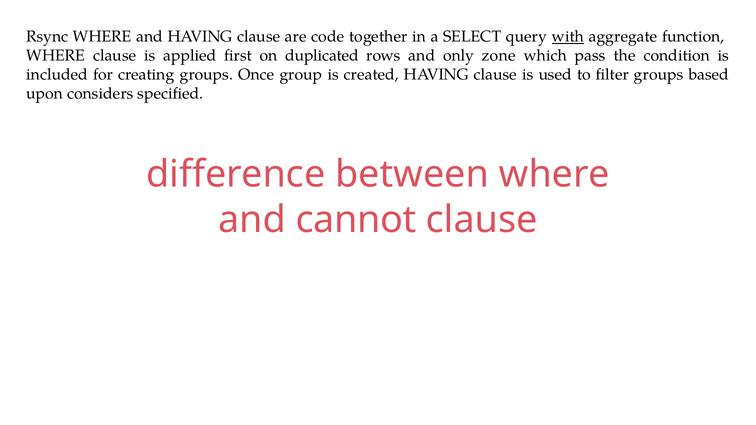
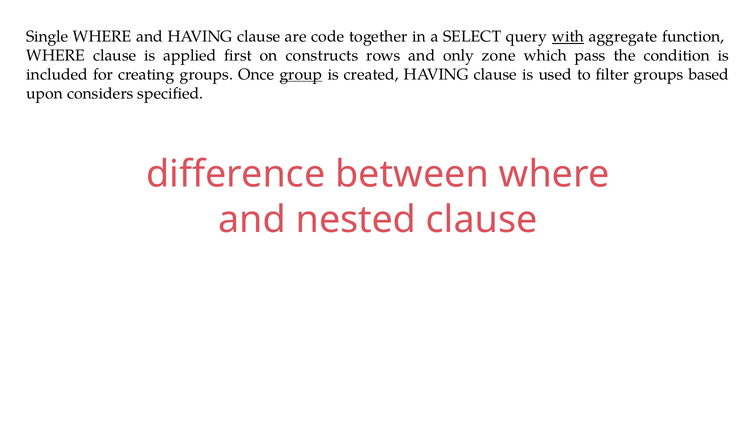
Rsync: Rsync -> Single (47, 37)
duplicated: duplicated -> constructs (322, 56)
group underline: none -> present (301, 75)
cannot: cannot -> nested (356, 220)
